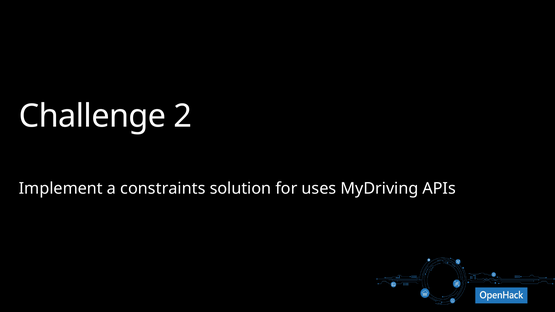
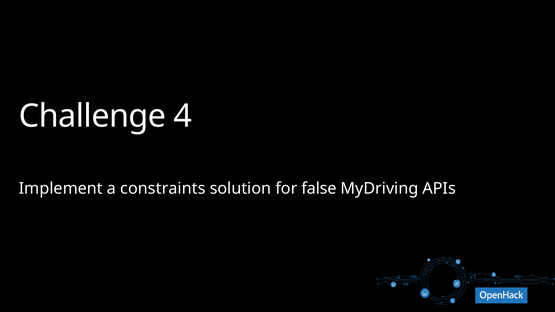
2: 2 -> 4 (183, 116)
uses: uses -> false (319, 189)
